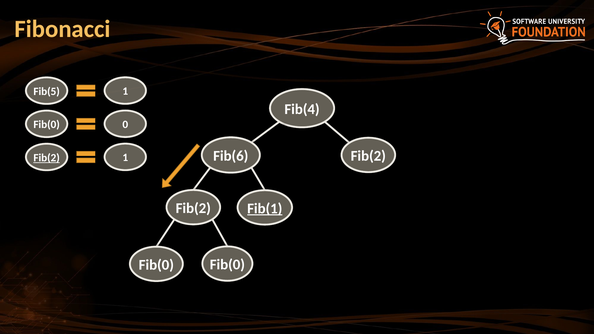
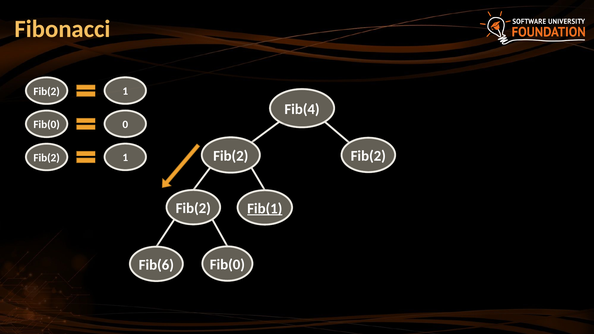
Fib(5: Fib(5 -> Fib(2 (47, 91)
Fib(6: Fib(6 -> Fib(2 (231, 156)
Fib(2 underline: present -> none (47, 158)
Fib(0: Fib(0 -> Fib(6 (156, 265)
